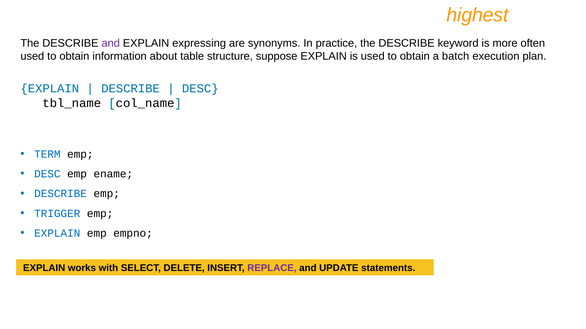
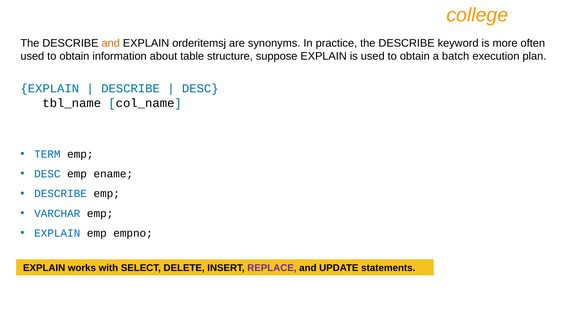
highest: highest -> college (477, 15)
and colour: purple -> orange (111, 43)
expressing: expressing -> orderitemsj (199, 43)
TRIGGER: TRIGGER -> VARCHAR (57, 214)
